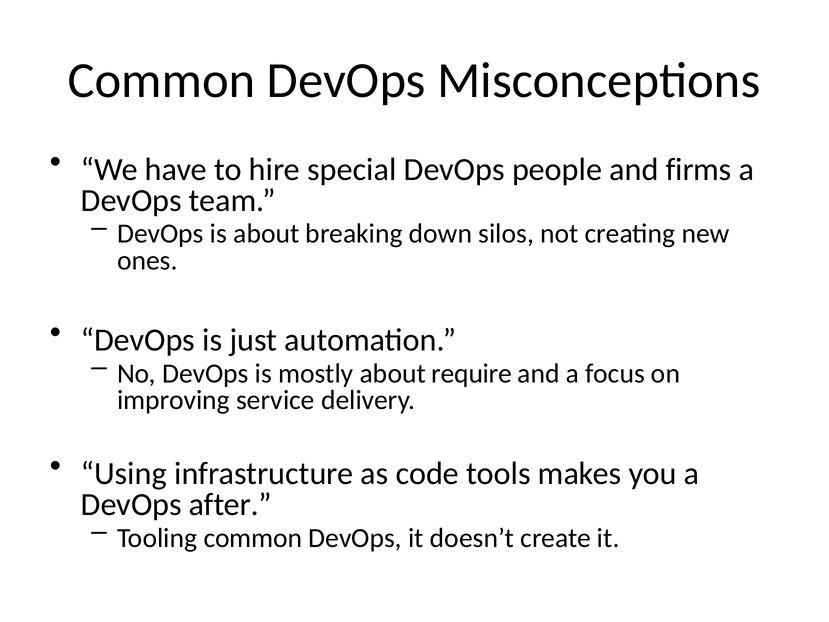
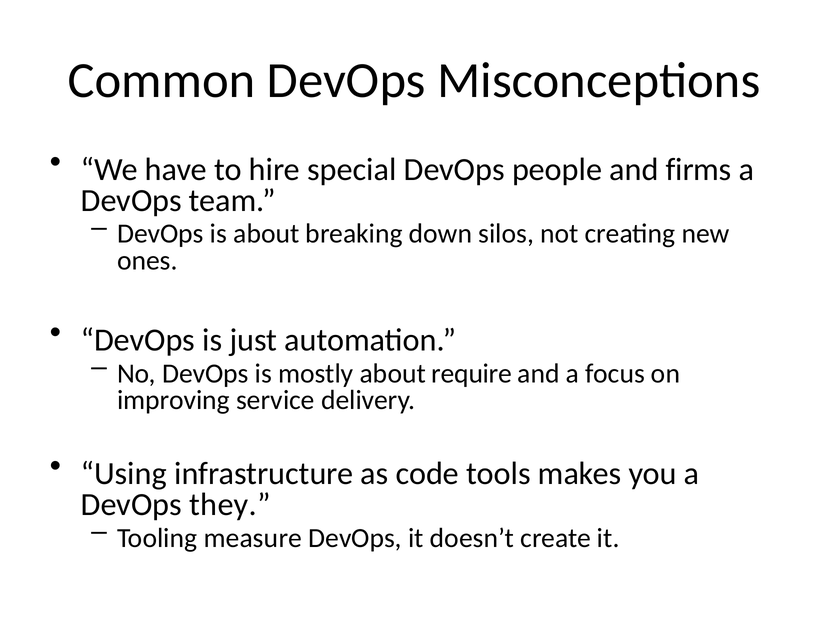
after: after -> they (230, 505)
Tooling common: common -> measure (253, 538)
